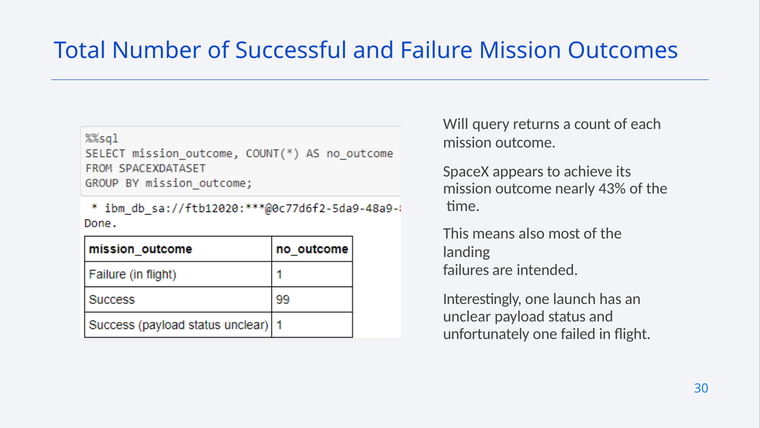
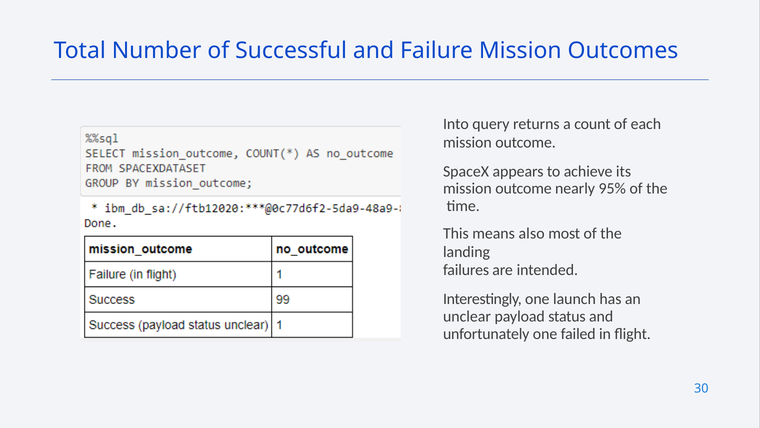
Will: Will -> Into (456, 124)
43%: 43% -> 95% (612, 189)
